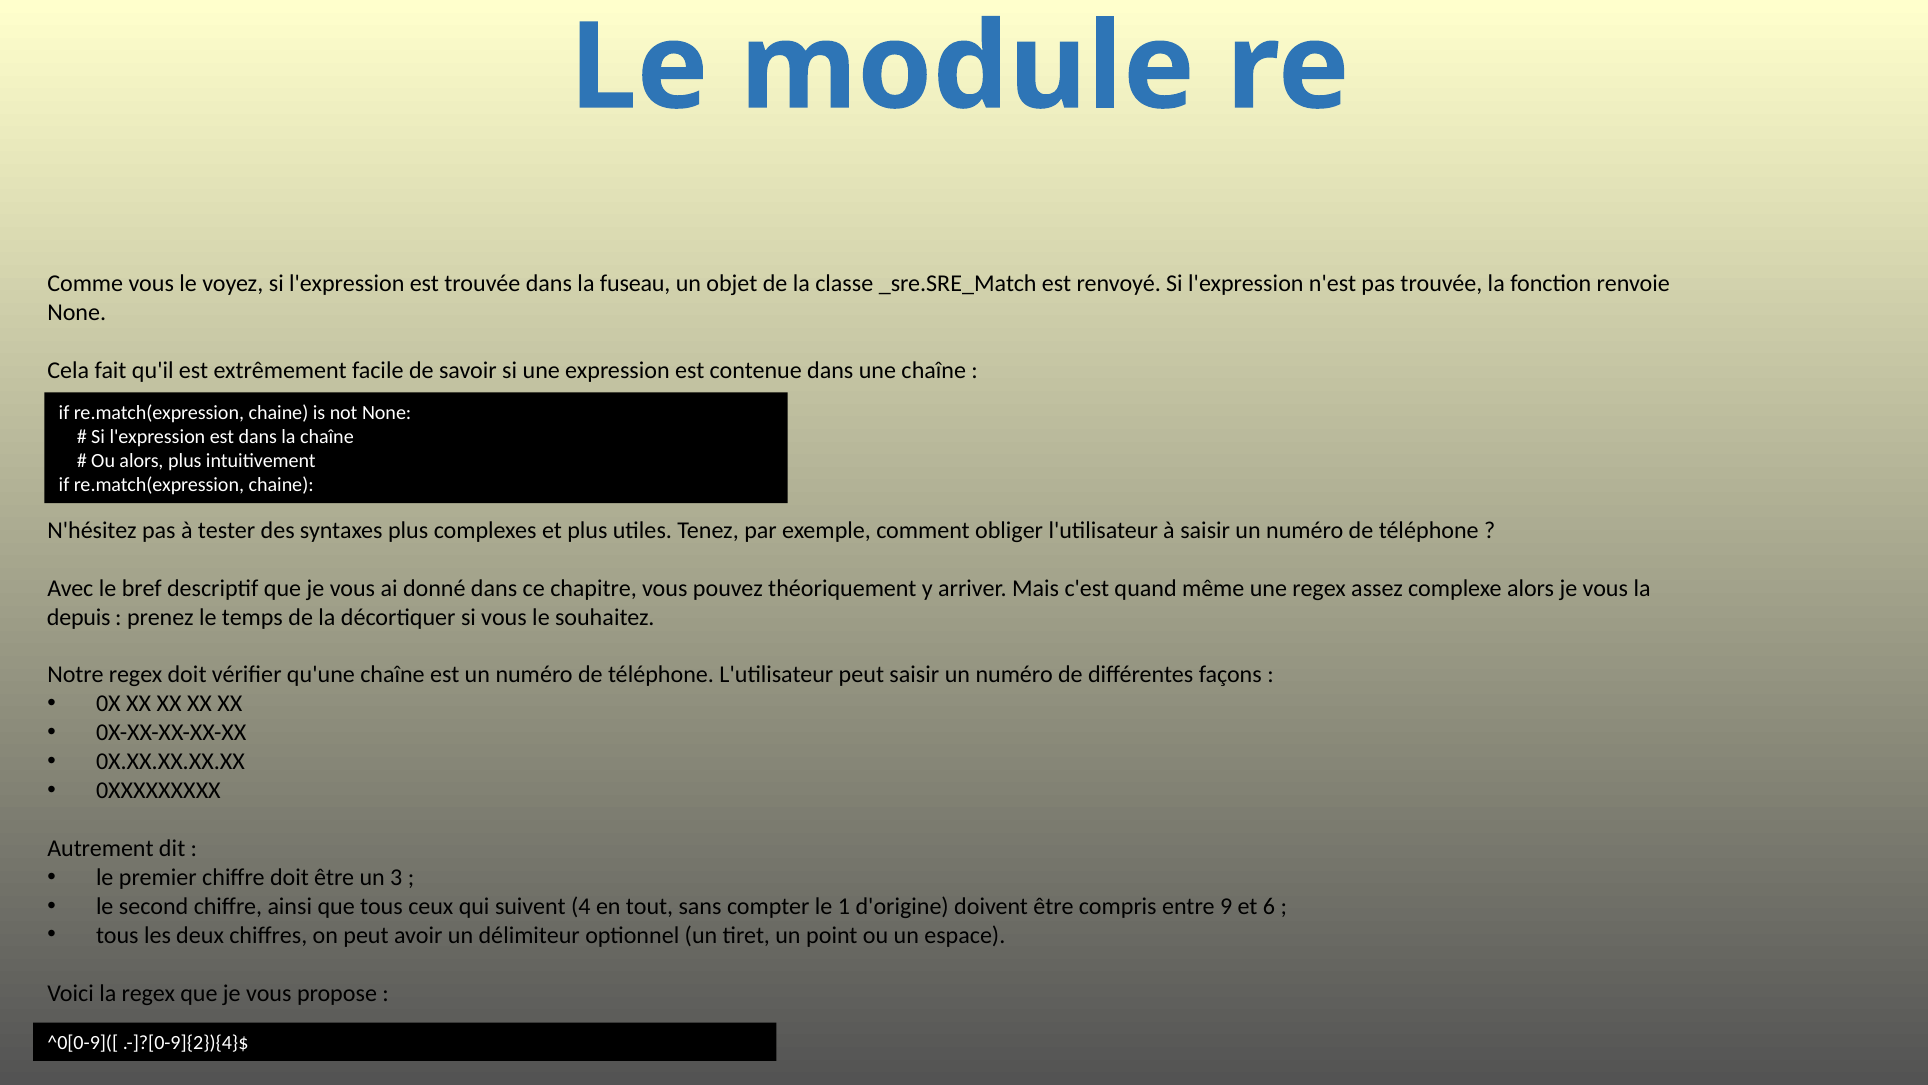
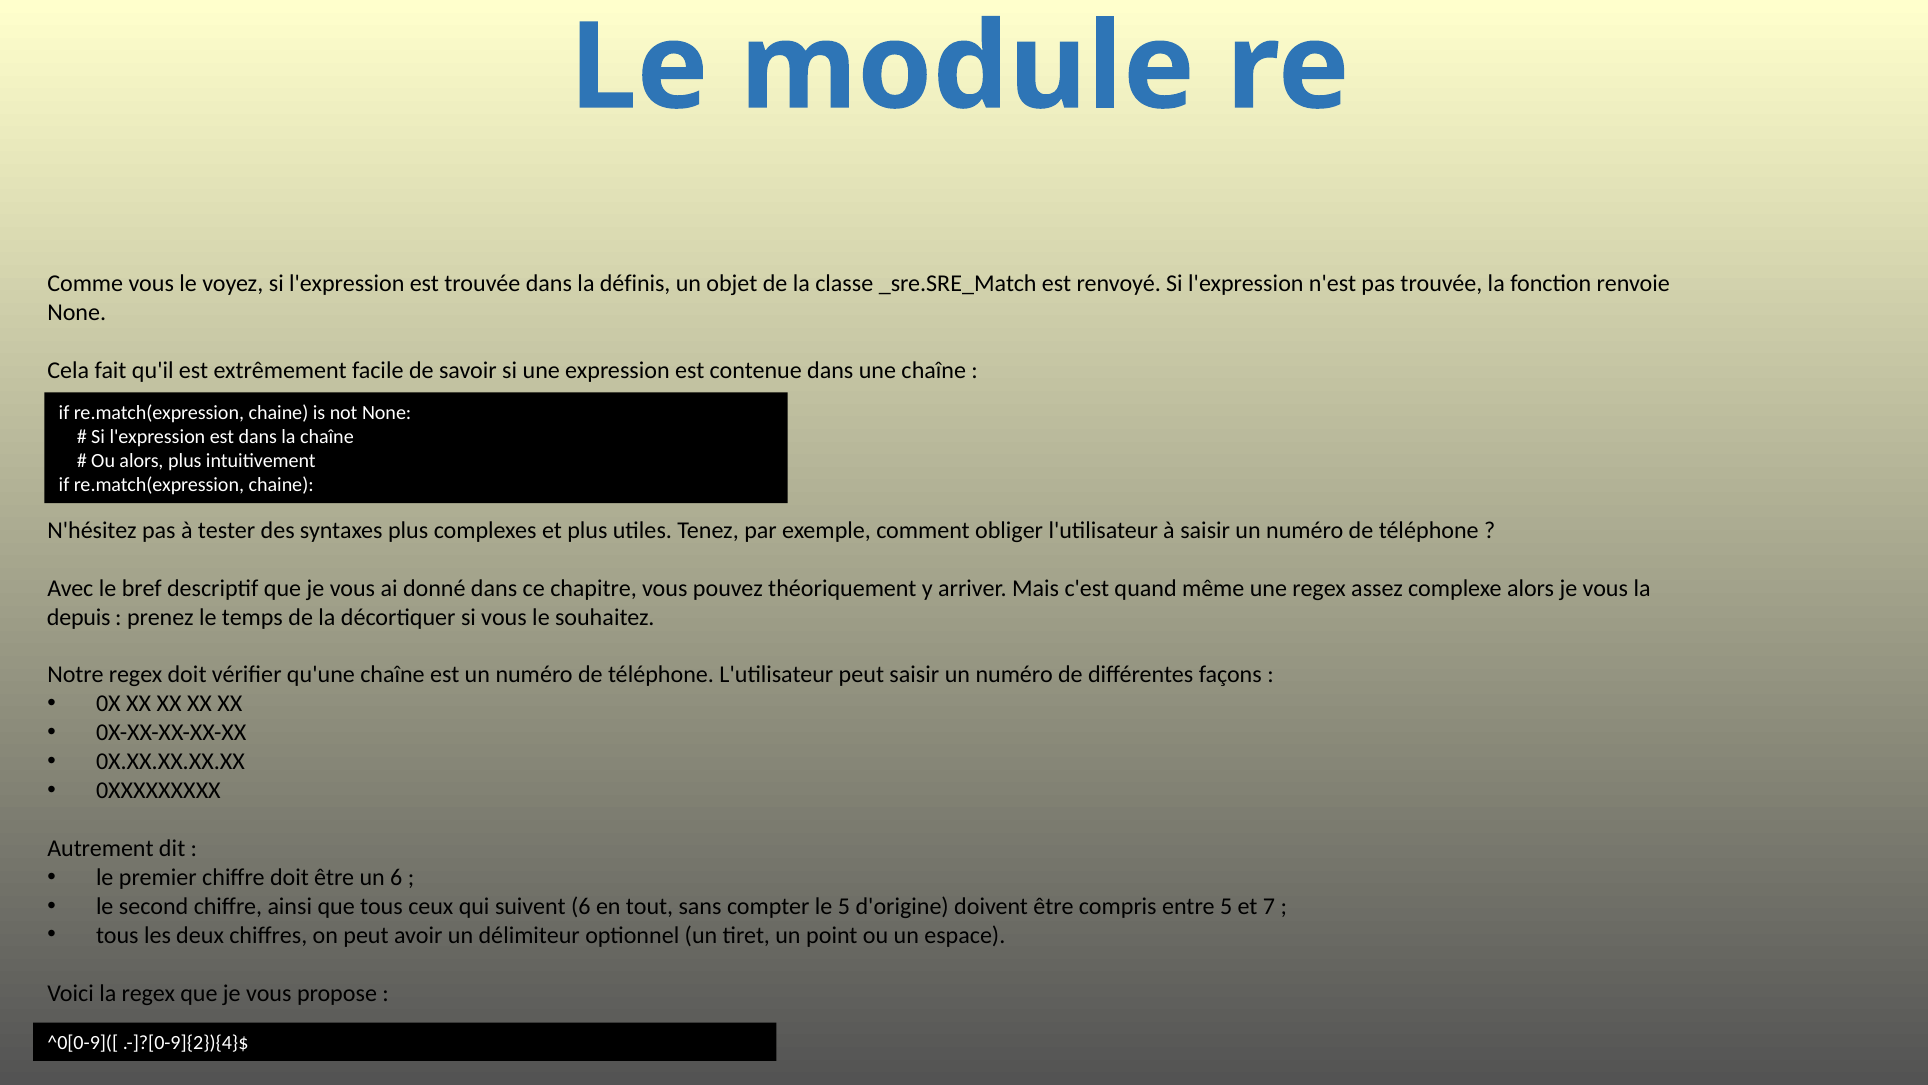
fuseau: fuseau -> définis (635, 284)
un 3: 3 -> 6 (396, 877)
suivent 4: 4 -> 6 (581, 906)
le 1: 1 -> 5 (844, 906)
entre 9: 9 -> 5 (1226, 906)
6: 6 -> 7 (1269, 906)
